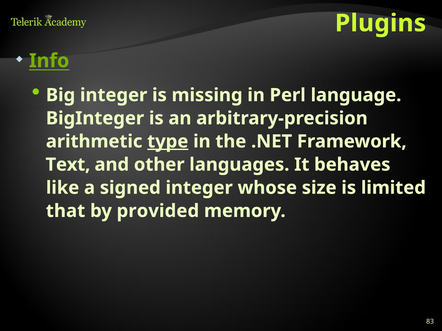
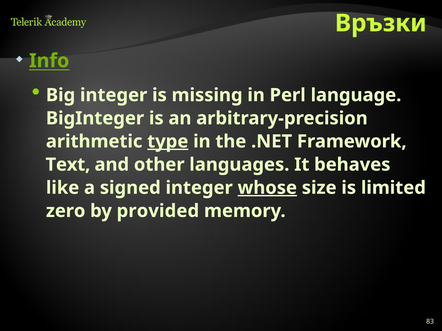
Plugins: Plugins -> Връзки (381, 23)
whose underline: none -> present (267, 188)
that: that -> zero (66, 211)
